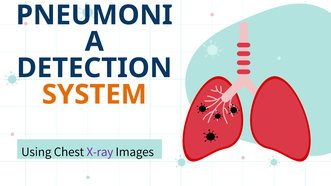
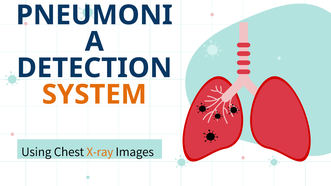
X-ray colour: purple -> orange (100, 152)
